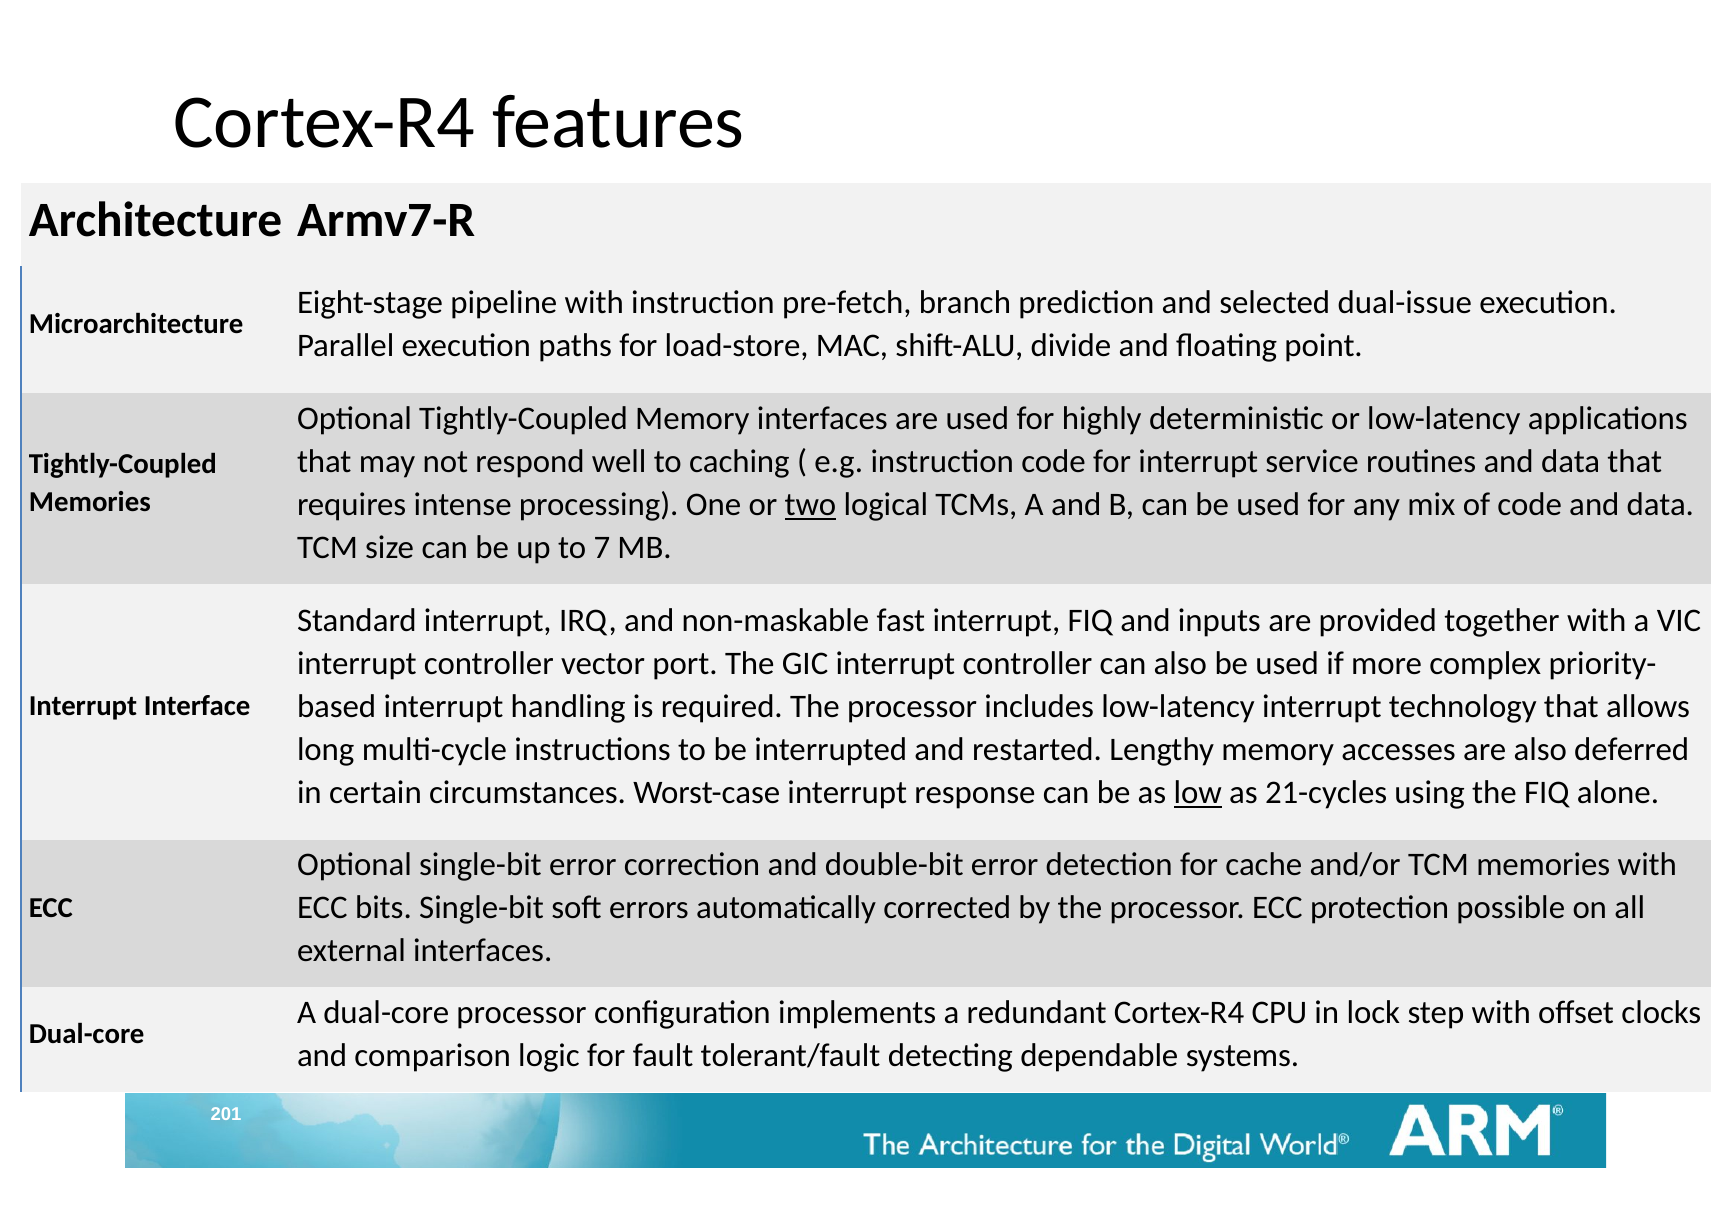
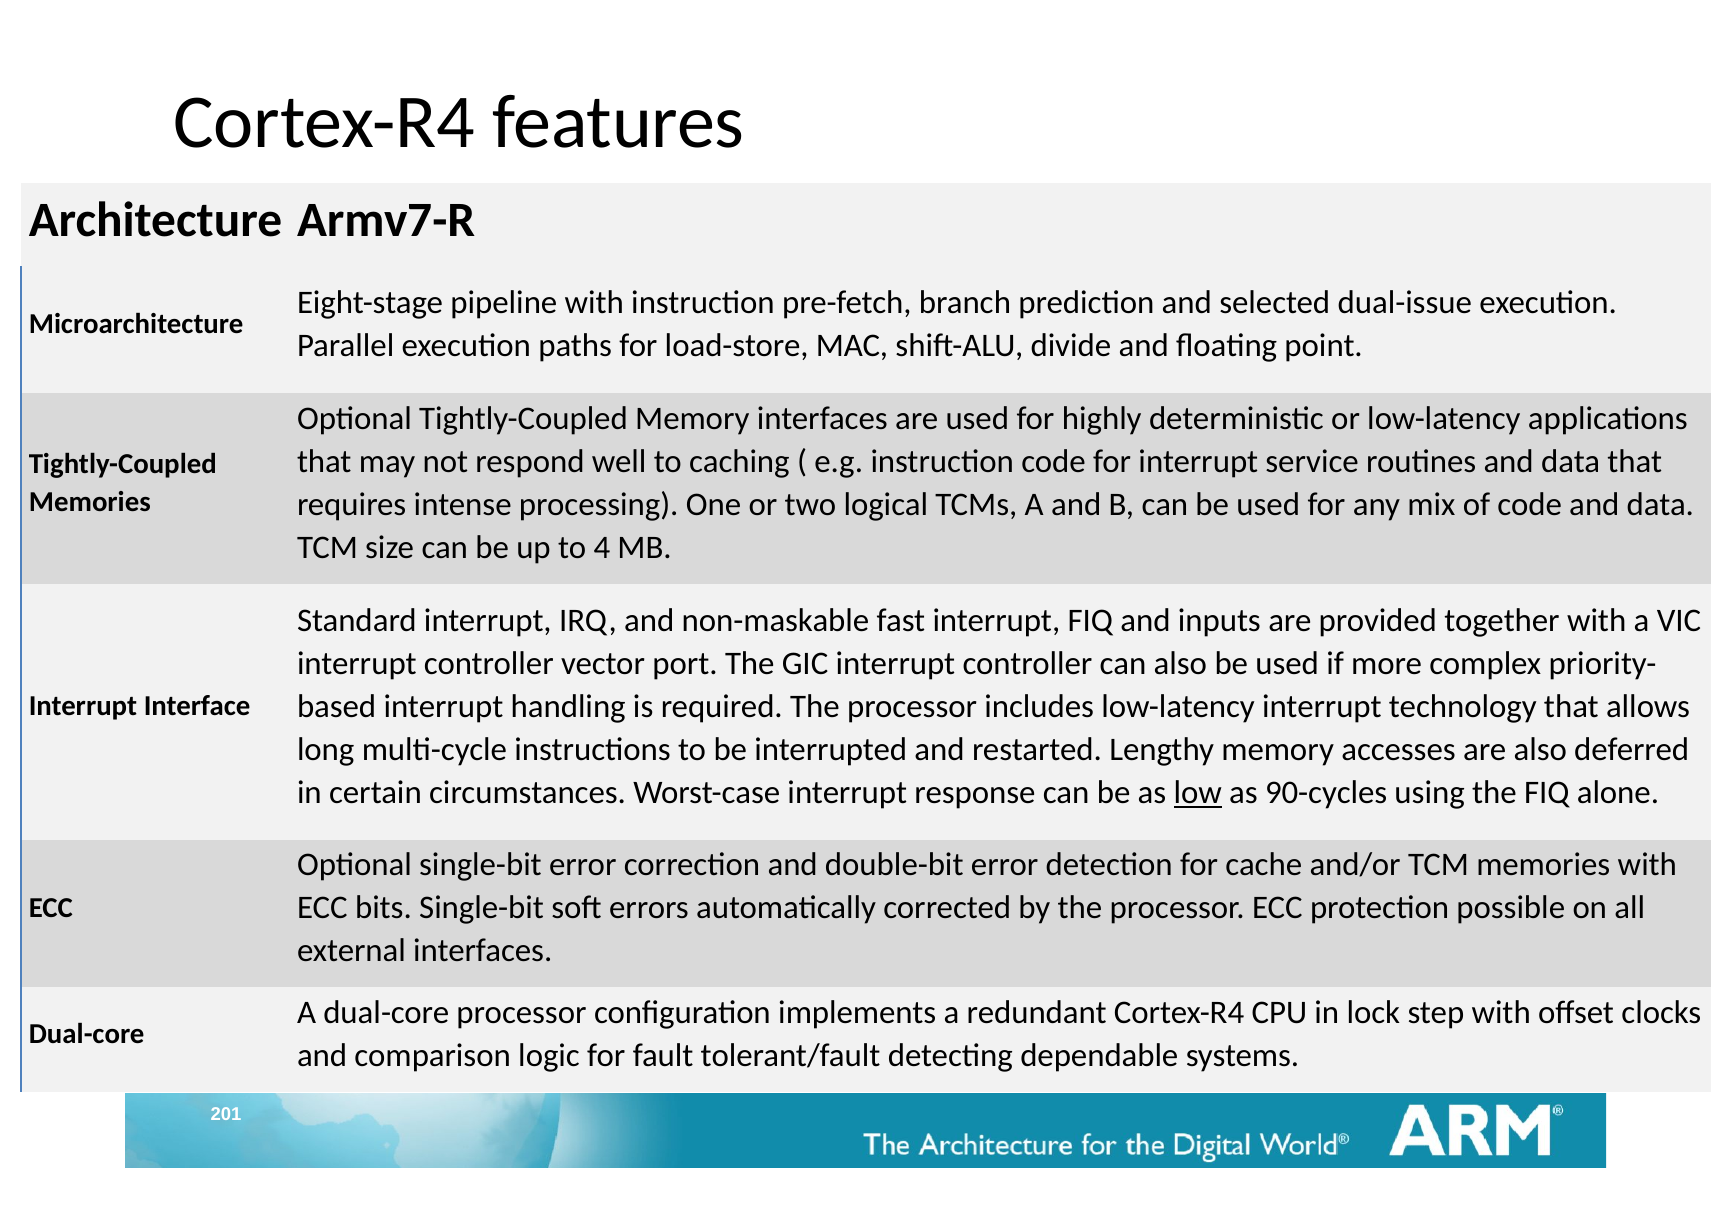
two underline: present -> none (810, 505)
7: 7 -> 4 (602, 548)
21-cycles: 21-cycles -> 90-cycles (1326, 792)
